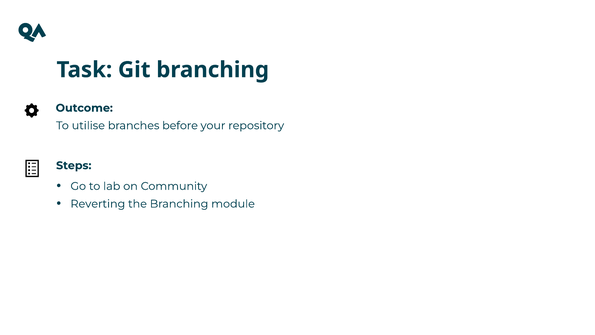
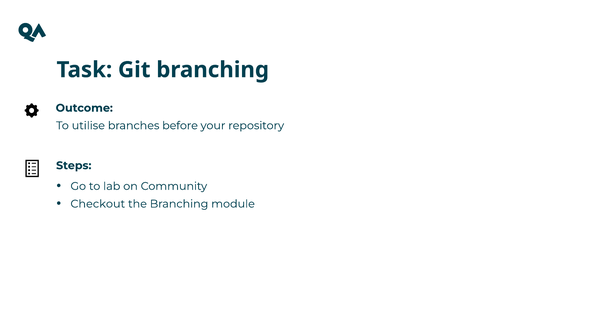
Reverting: Reverting -> Checkout (98, 204)
